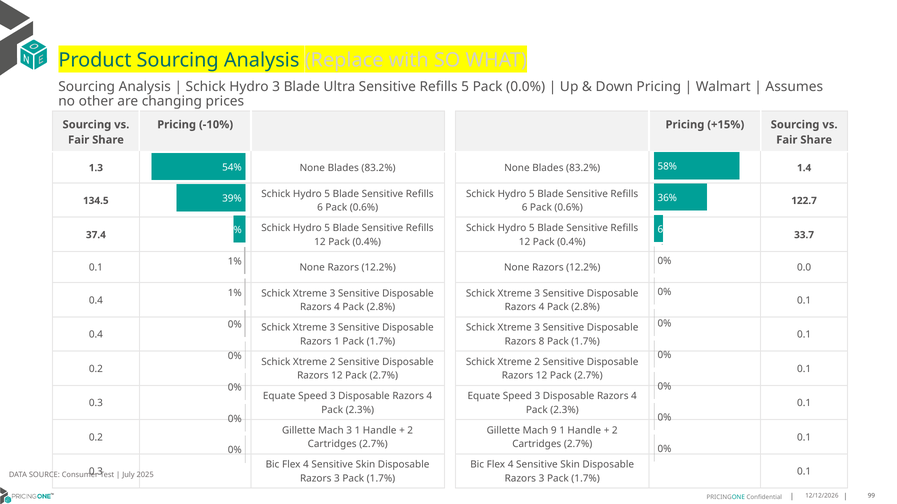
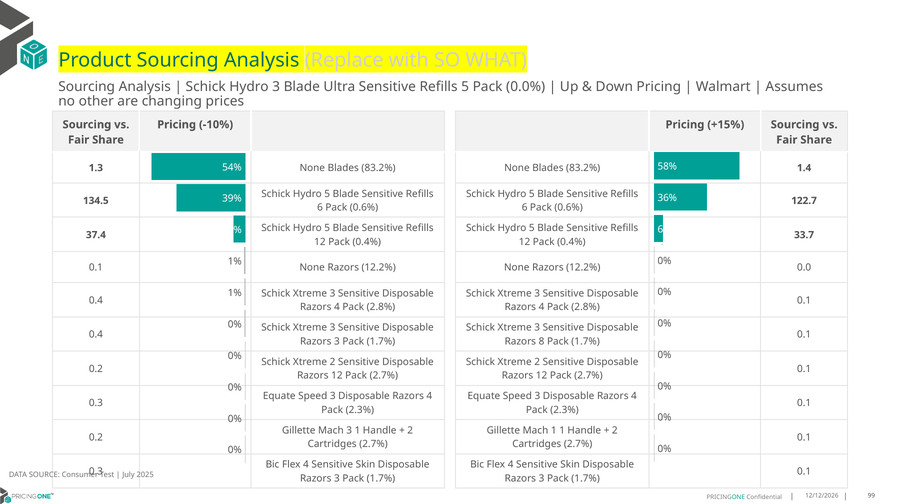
1: 1 -> 3 (337, 342)
Mach 9: 9 -> 1 (554, 431)
